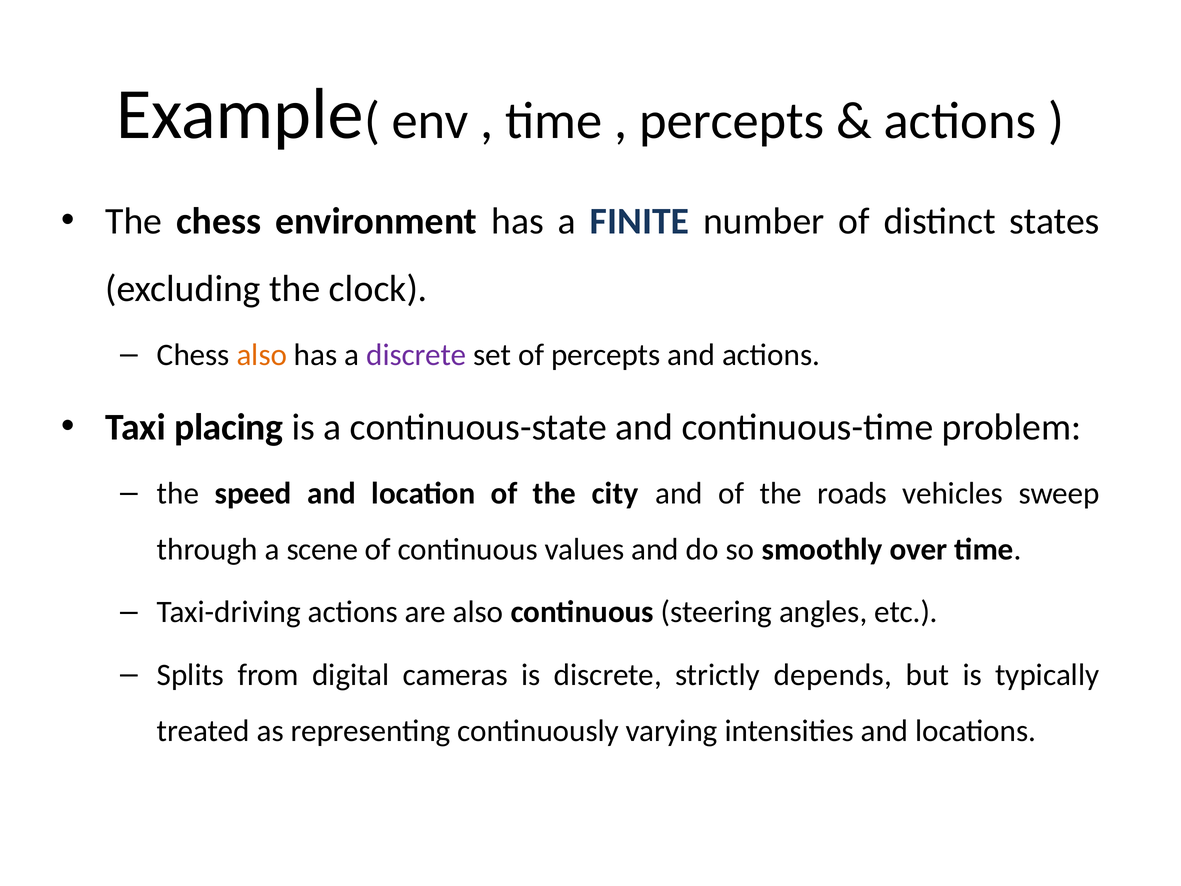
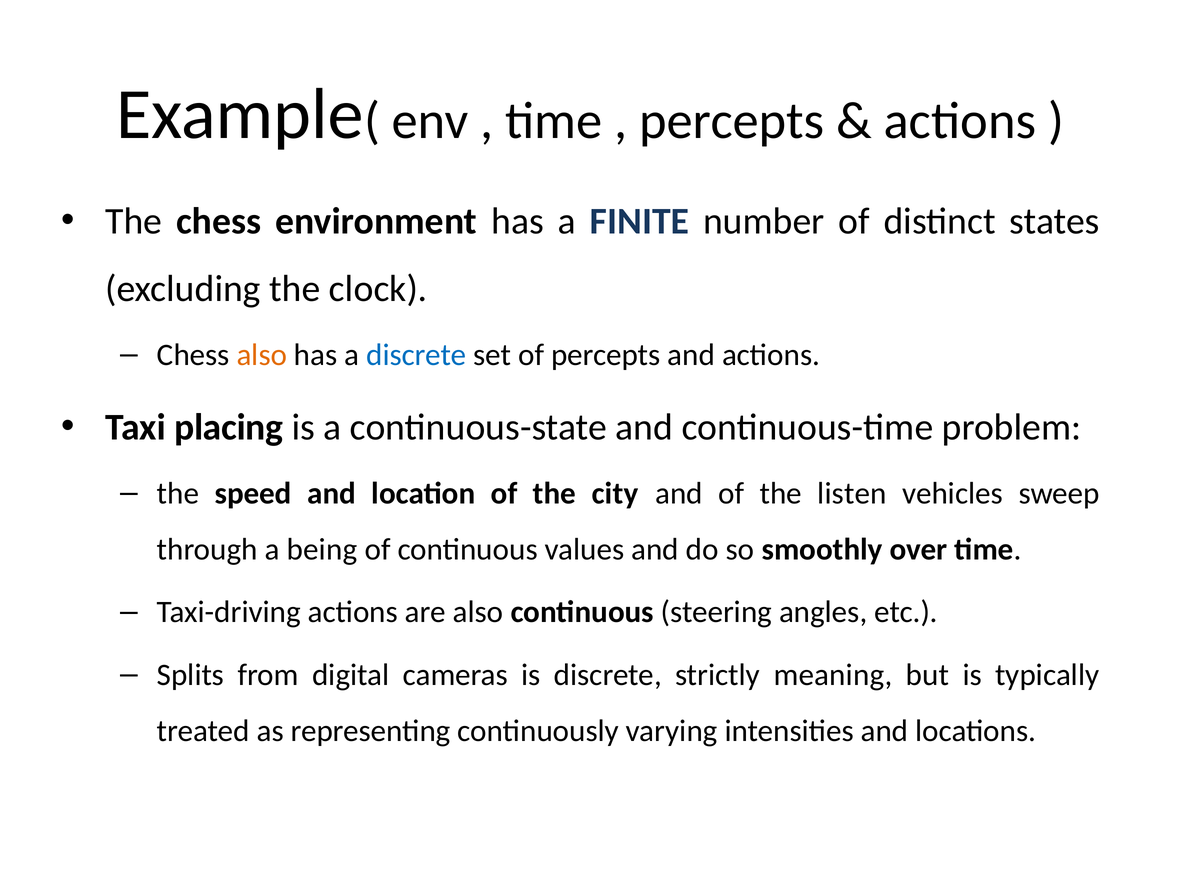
discrete colour: purple -> blue (416, 355)
roads: roads -> listen (852, 493)
scene: scene -> being (322, 549)
depends: depends -> meaning (833, 675)
